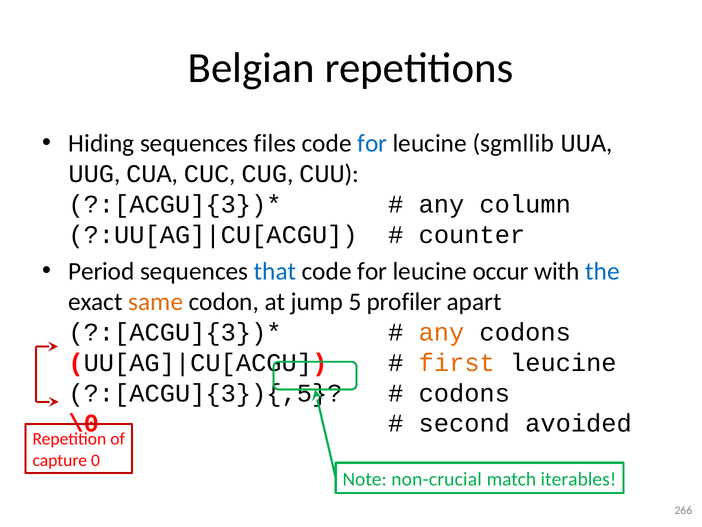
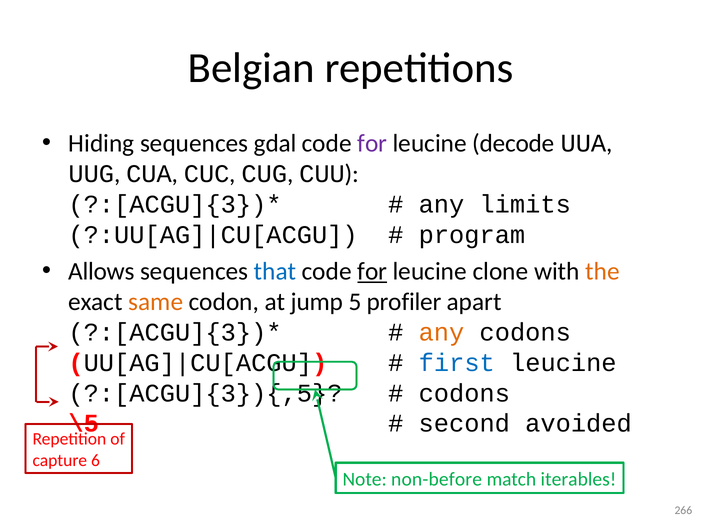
files: files -> gdal (275, 143)
for colour: blue -> purple (372, 143)
sgmllib: sgmllib -> decode (513, 143)
column: column -> limits (525, 204)
counter: counter -> program (472, 235)
Period: Period -> Allows (101, 271)
for underline: none -> present (372, 271)
occur: occur -> clone (500, 271)
the colour: blue -> orange (603, 271)
first colour: orange -> blue (457, 362)
\0: \0 -> \5 (84, 423)
0: 0 -> 6 (95, 460)
non-crucial: non-crucial -> non-before (437, 479)
